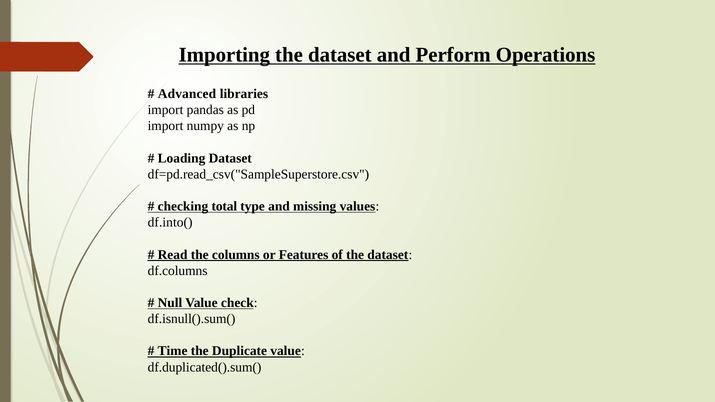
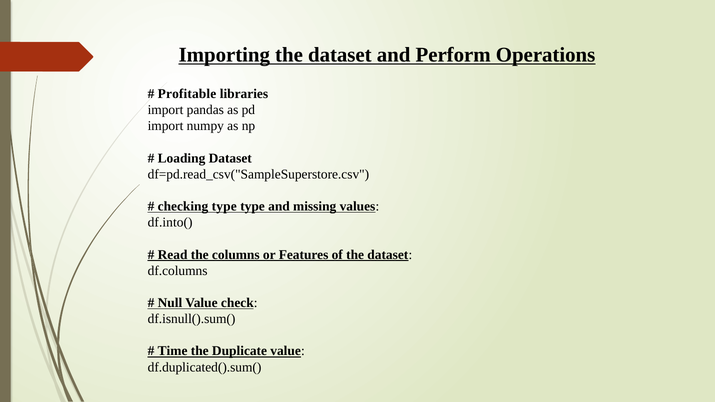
Advanced: Advanced -> Profitable (187, 94)
checking total: total -> type (224, 206)
